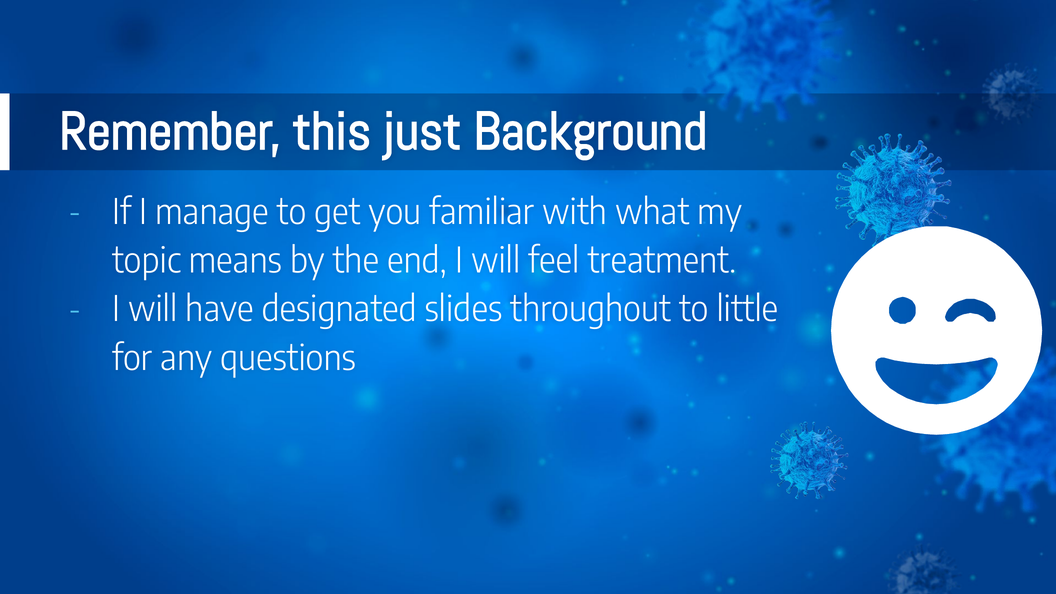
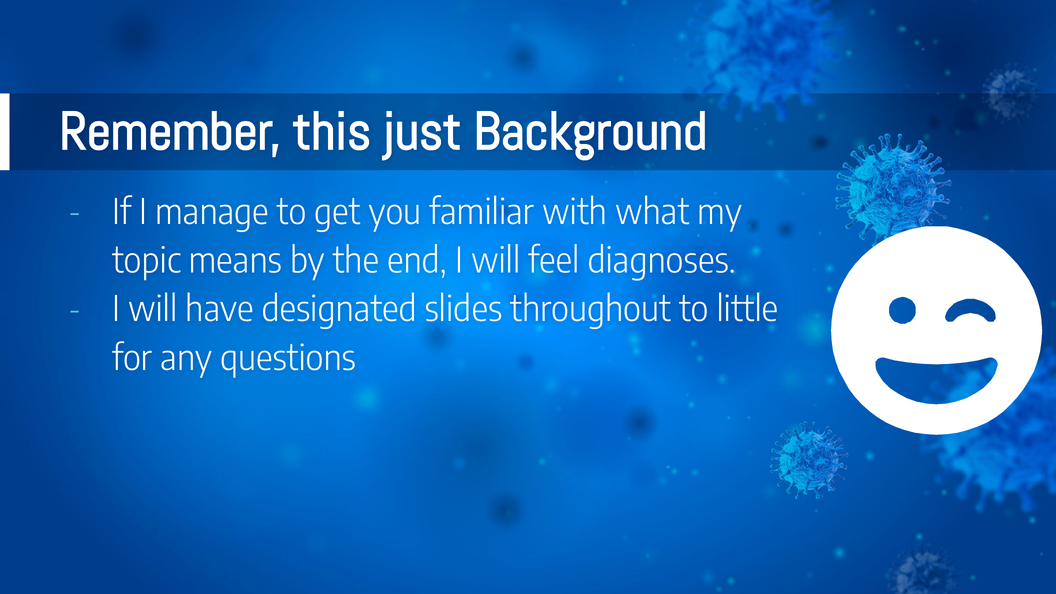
treatment: treatment -> diagnoses (662, 261)
